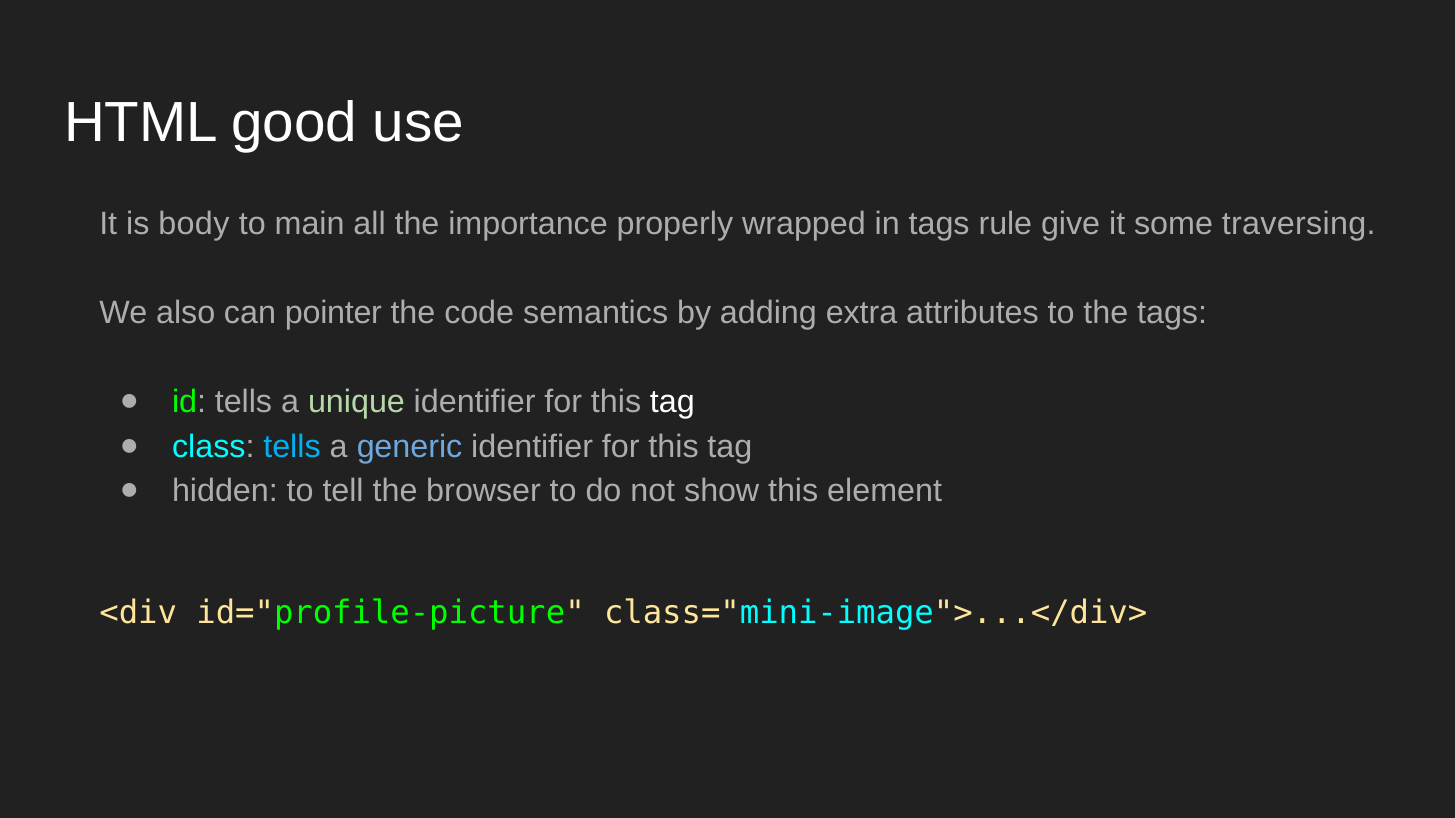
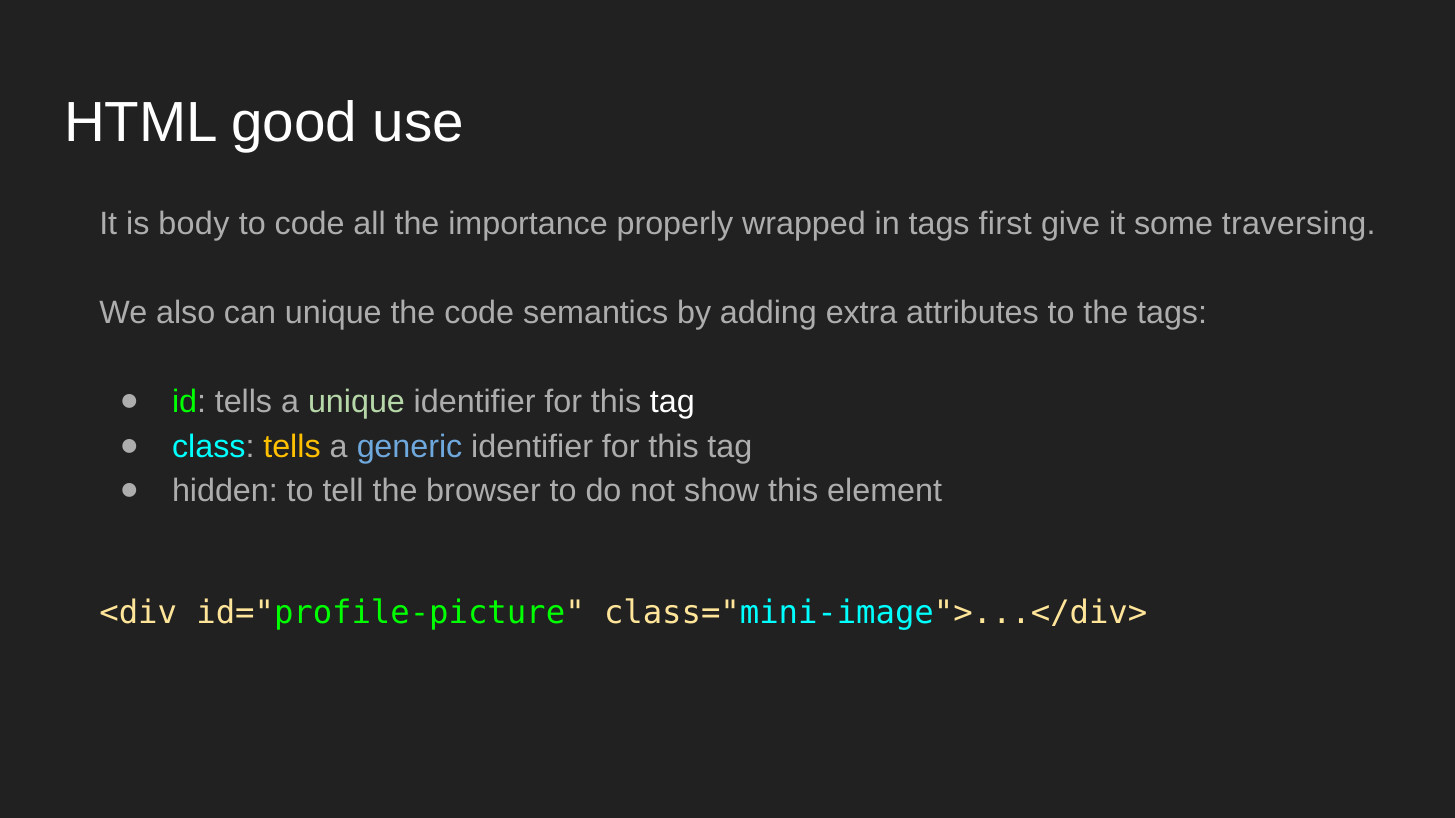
to main: main -> code (310, 224)
rule: rule -> first (1005, 224)
can pointer: pointer -> unique (333, 313)
tells colour: light blue -> yellow (292, 447)
